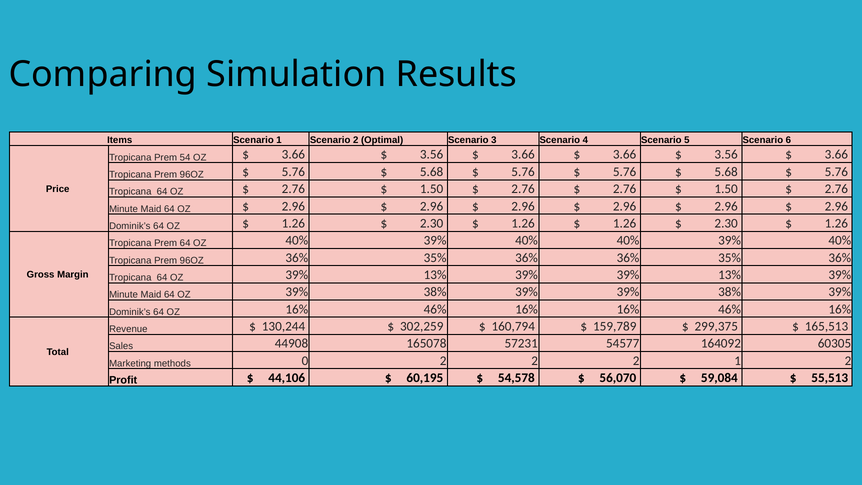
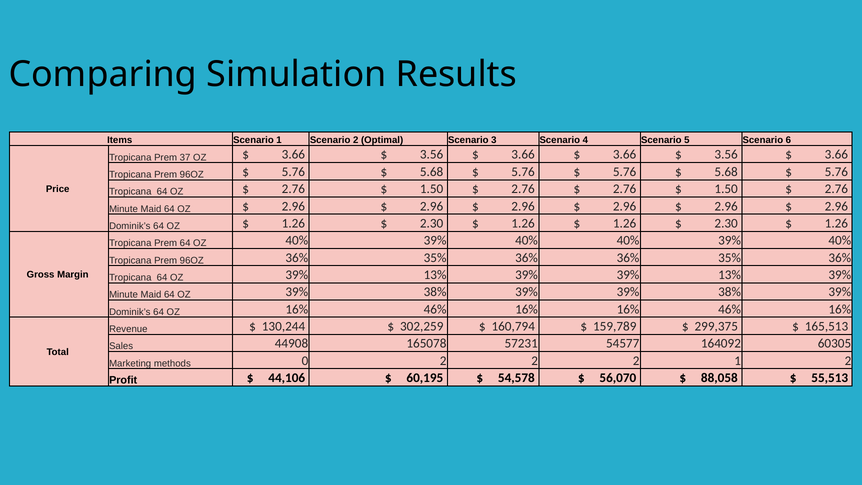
54: 54 -> 37 (185, 157)
59,084: 59,084 -> 88,058 (719, 378)
